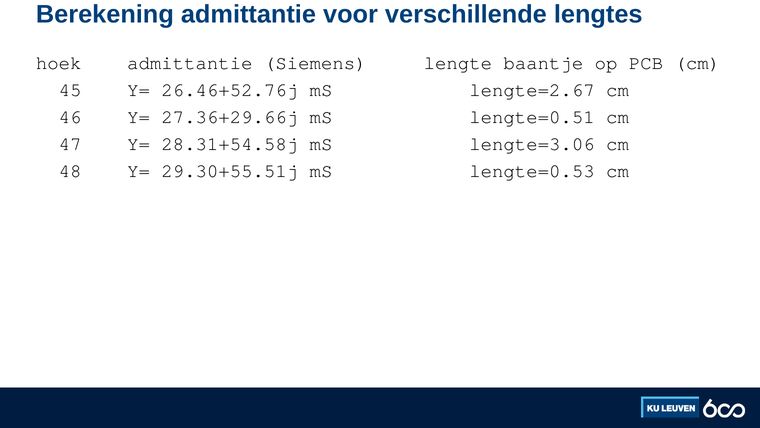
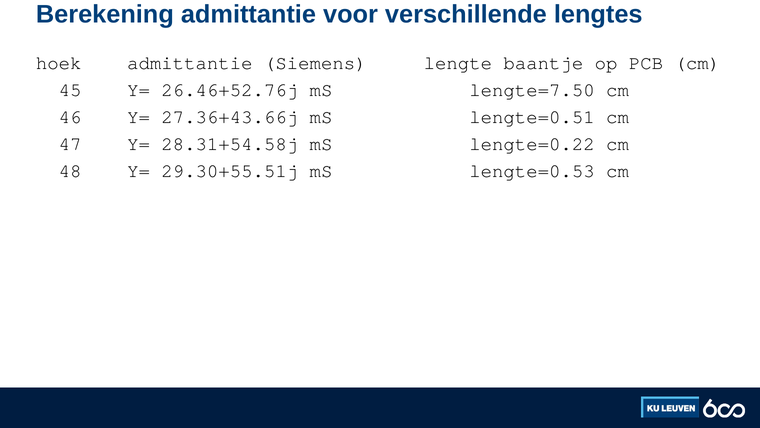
lengte=2.67: lengte=2.67 -> lengte=7.50 (532, 90)
27.36+29.66j: 27.36+29.66j -> 27.36+43.66j (230, 117)
lengte=3.06: lengte=3.06 -> lengte=0.22 (532, 144)
